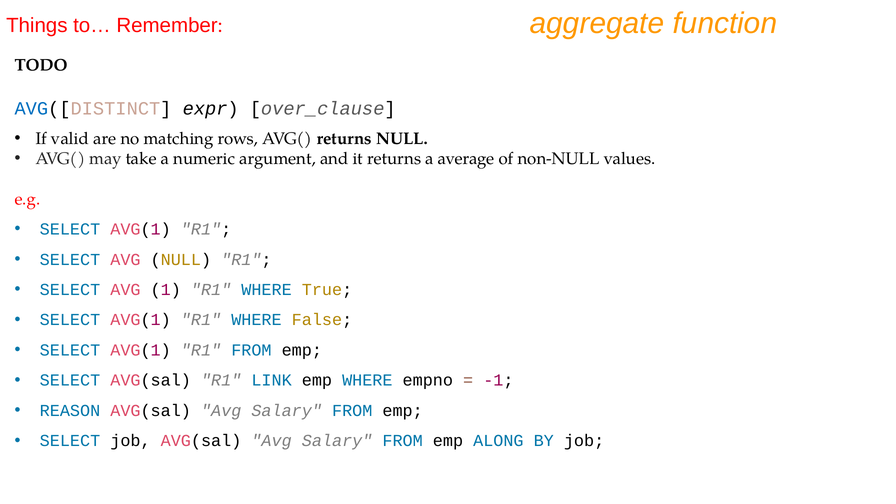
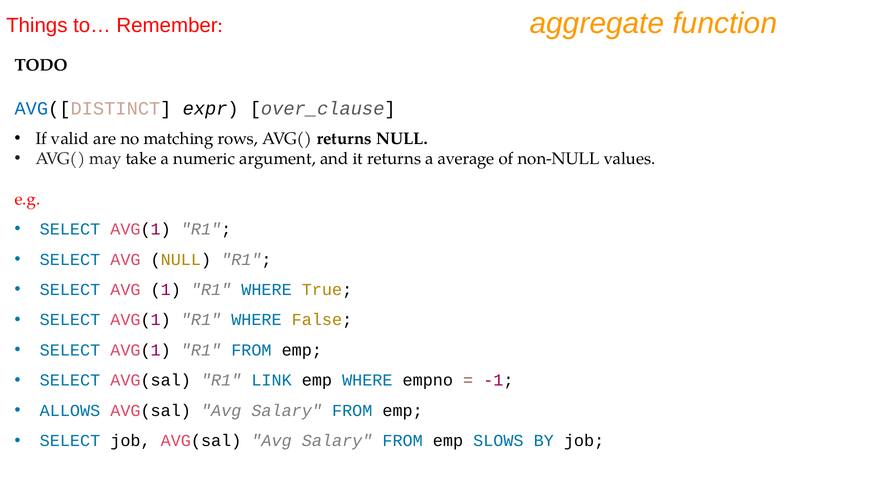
REASON: REASON -> ALLOWS (70, 411)
ALONG: ALONG -> SLOWS (498, 441)
